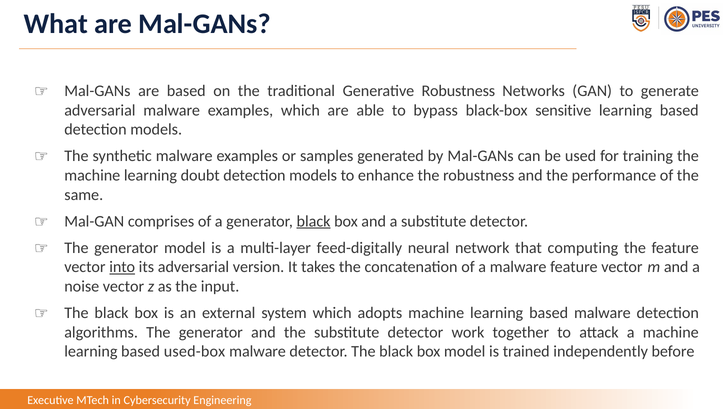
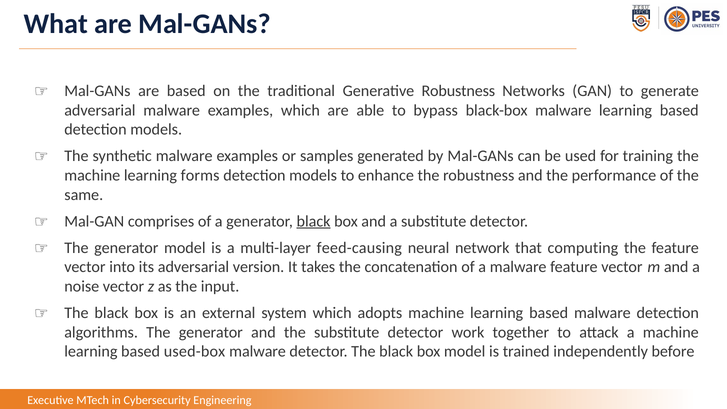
black-box sensitive: sensitive -> malware (563, 110)
doubt: doubt -> forms (200, 175)
feed-digitally: feed-digitally -> feed-causing (359, 248)
into underline: present -> none (122, 267)
